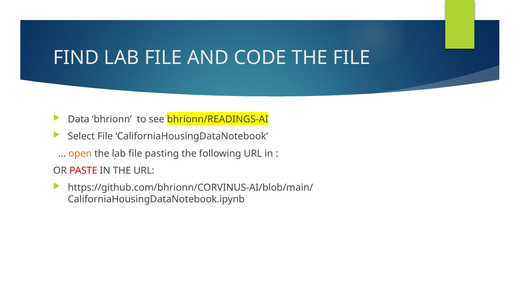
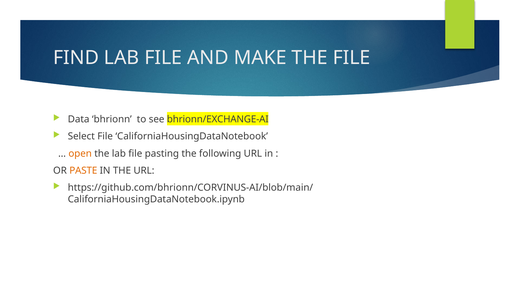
CODE: CODE -> MAKE (260, 58)
bhrionn/READINGS-AI: bhrionn/READINGS-AI -> bhrionn/EXCHANGE-AI (218, 120)
PASTE colour: red -> orange (83, 171)
